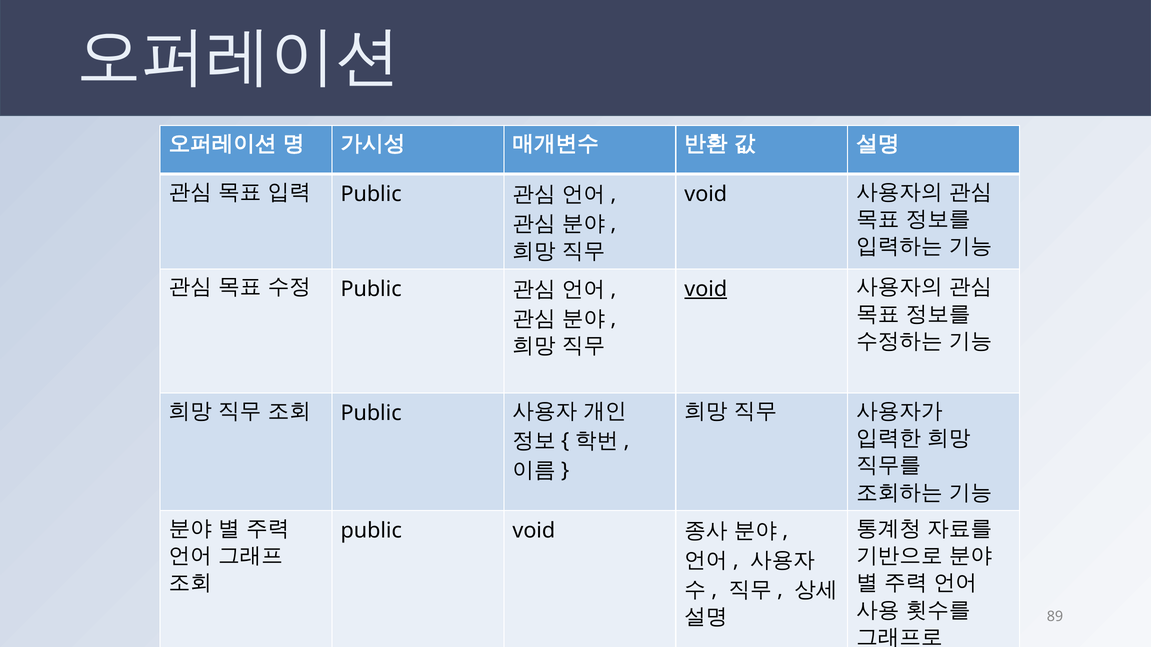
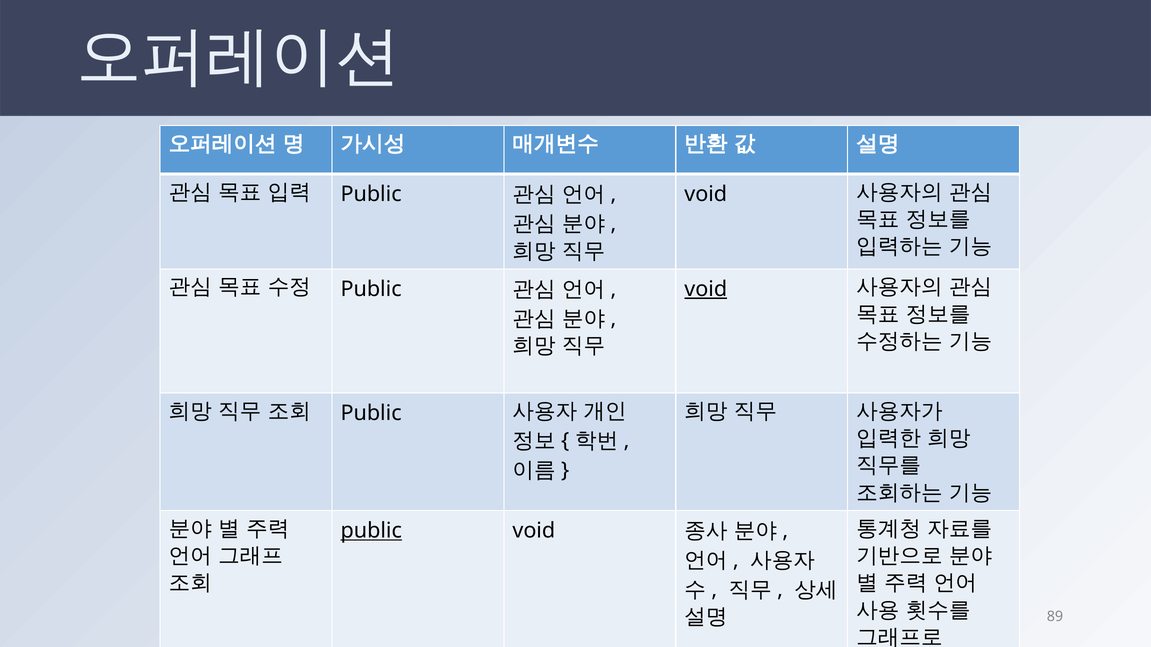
public underline: none -> present (371, 531)
